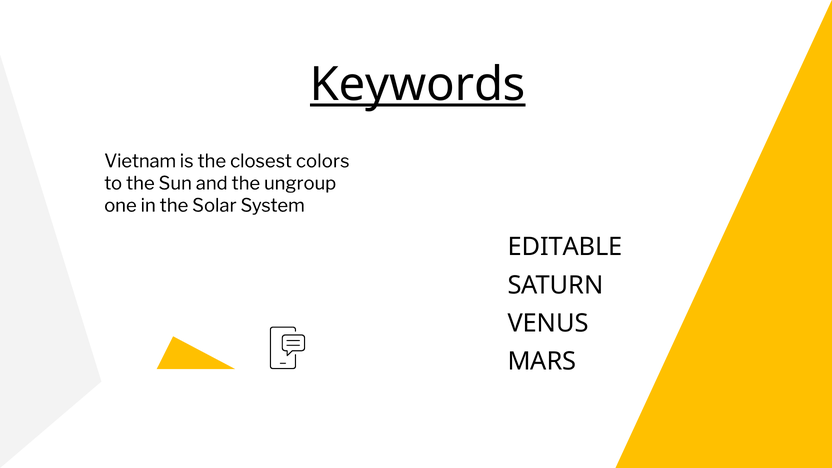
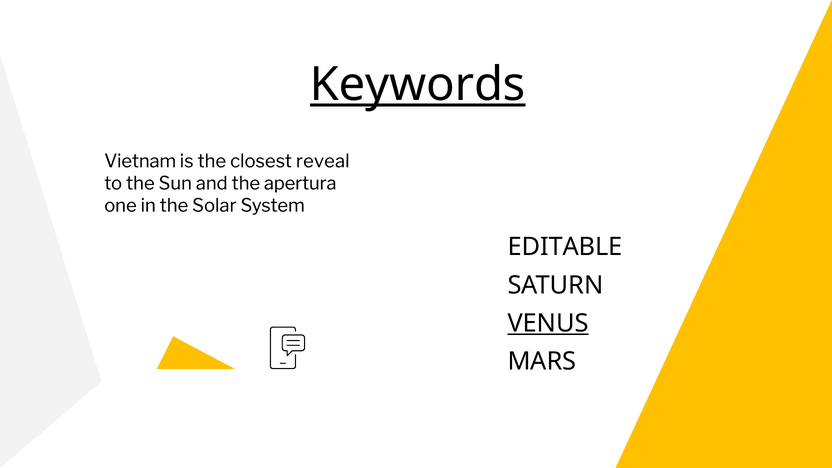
colors: colors -> reveal (323, 161)
ungroup: ungroup -> apertura (300, 183)
VENUS underline: none -> present (548, 323)
